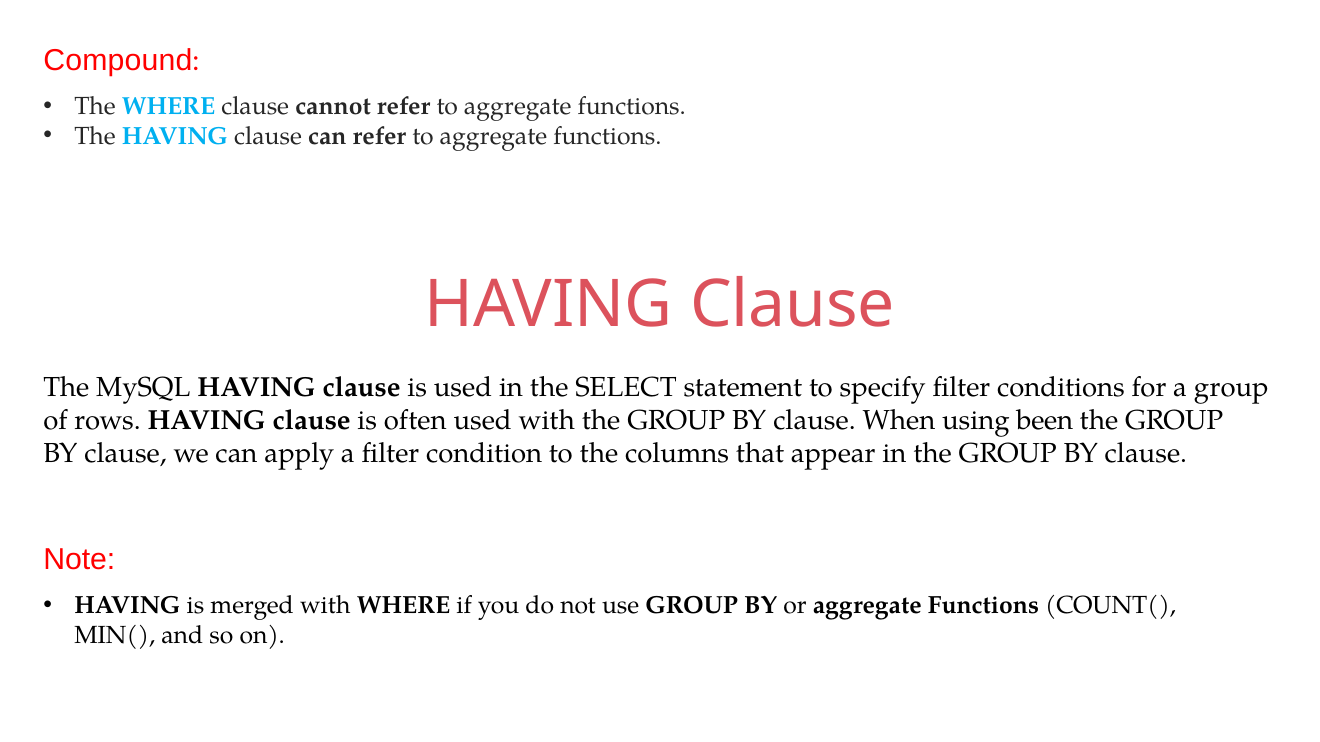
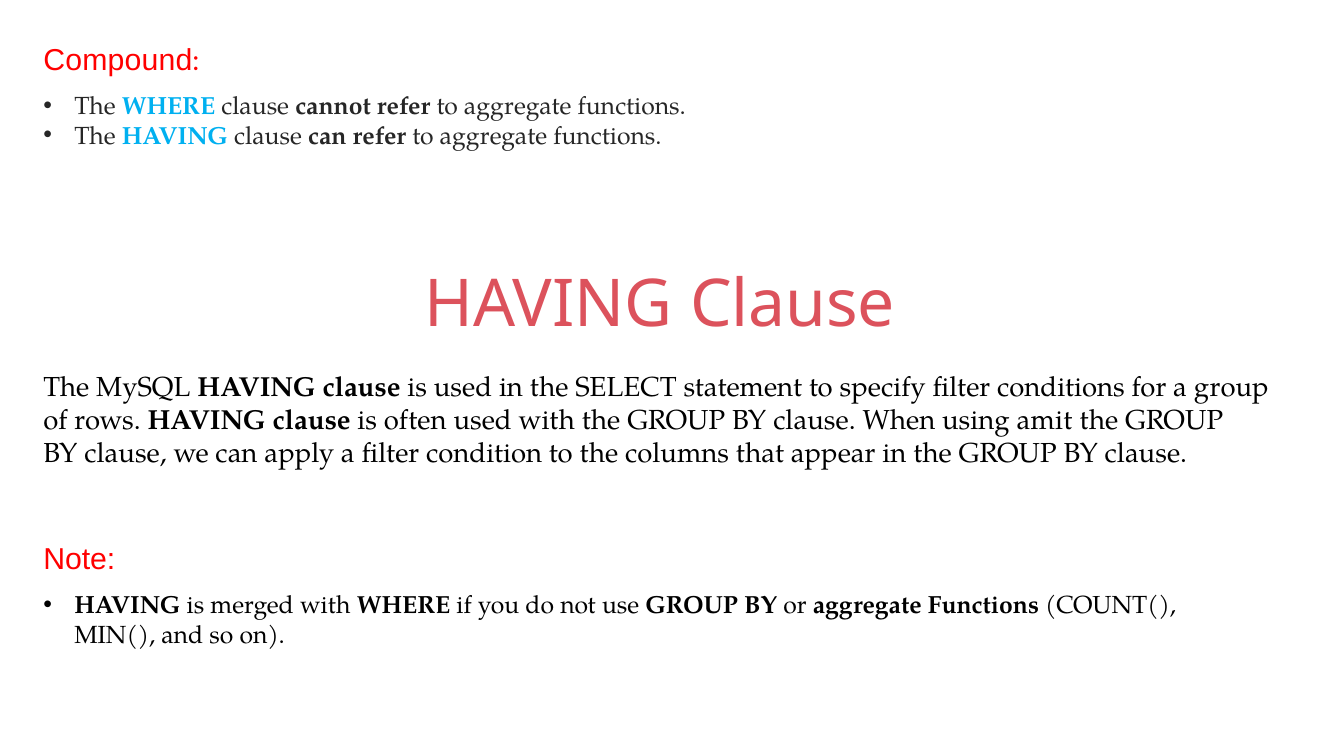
been: been -> amit (1044, 421)
